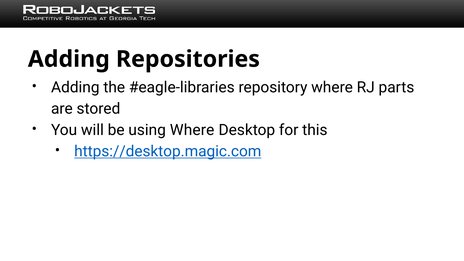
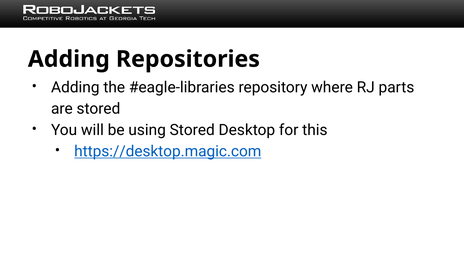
using Where: Where -> Stored (192, 130)
